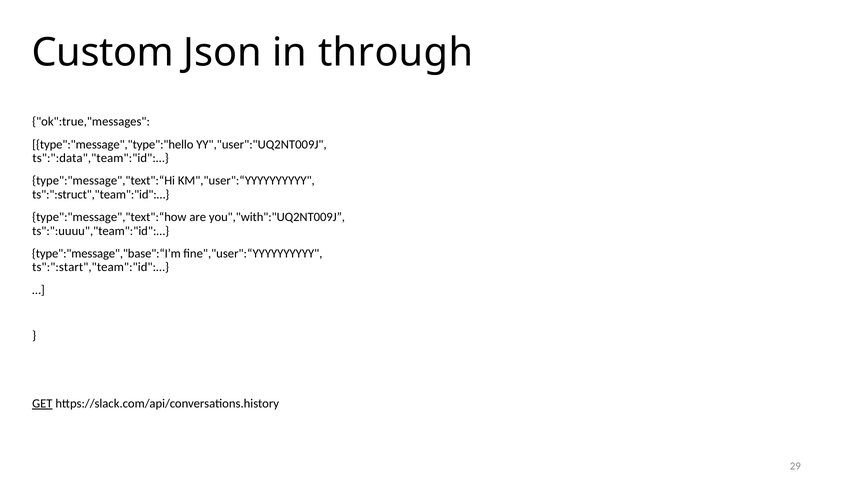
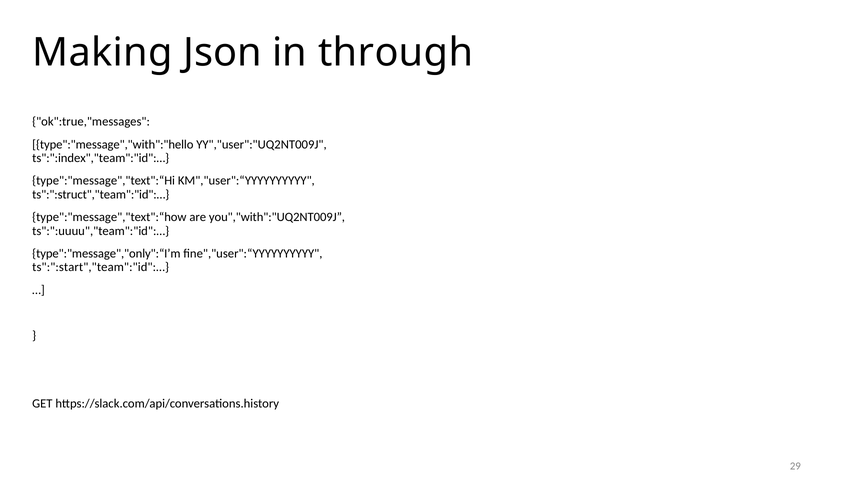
Custom: Custom -> Making (102, 53)
type":"message","type":"hello: type":"message","type":"hello -> type":"message","with":"hello (113, 144)
ts":":data","team":"id":…: ts":":data","team":"id":… -> ts":":index","team":"id":… (101, 158)
type":"message","base":“I’m: type":"message","base":“I’m -> type":"message","only":“I’m (106, 253)
GET underline: present -> none (42, 403)
